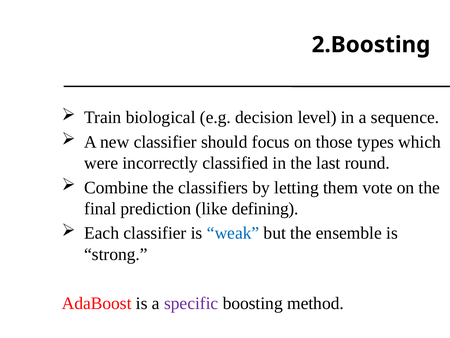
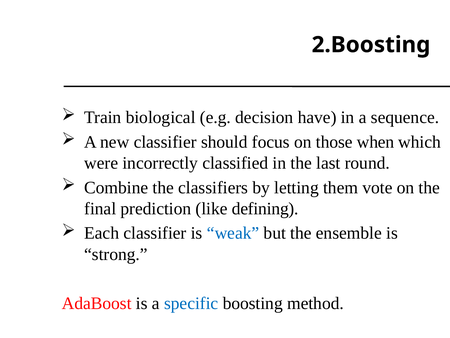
level: level -> have (317, 117)
types: types -> when (376, 142)
specific colour: purple -> blue (191, 303)
